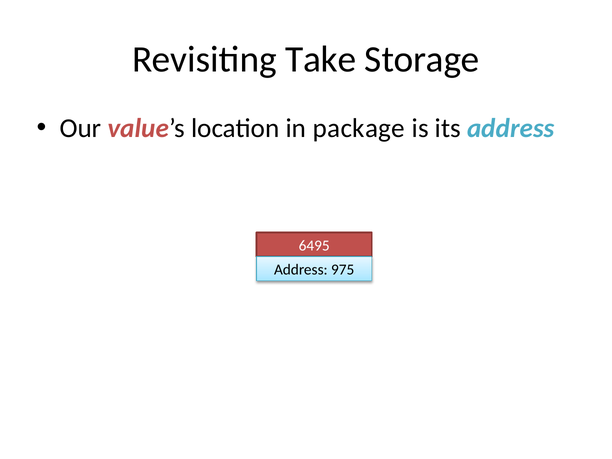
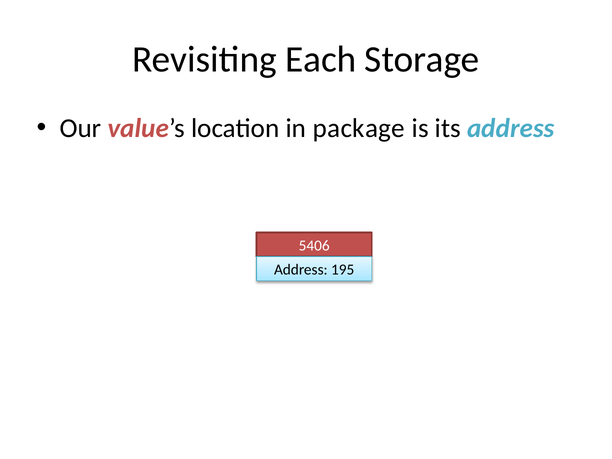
Take: Take -> Each (321, 59)
6495: 6495 -> 5406 (314, 246)
975: 975 -> 195 (343, 270)
